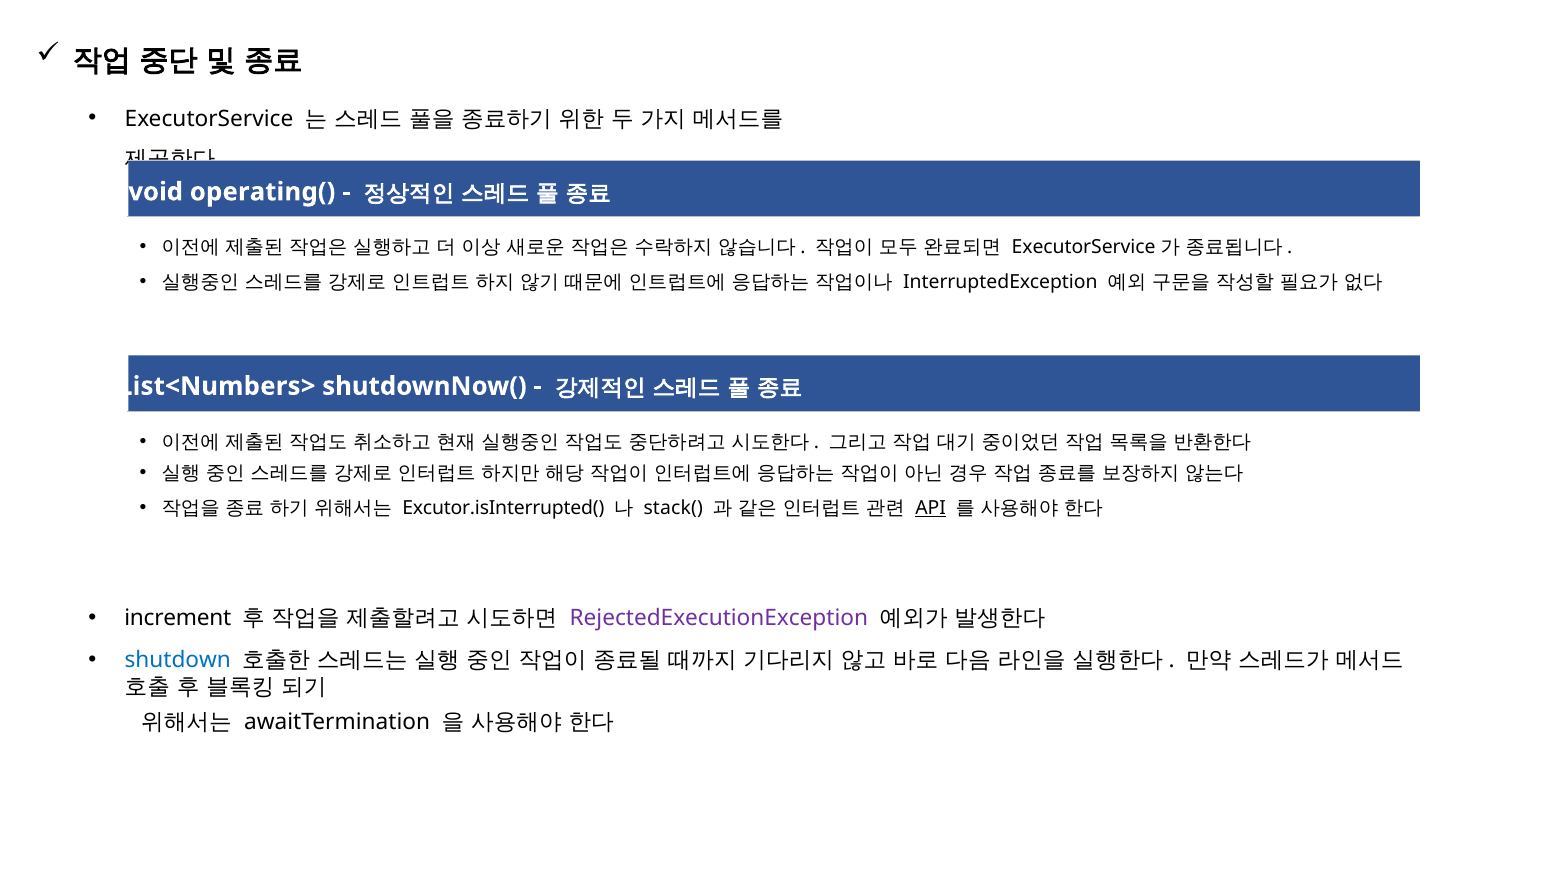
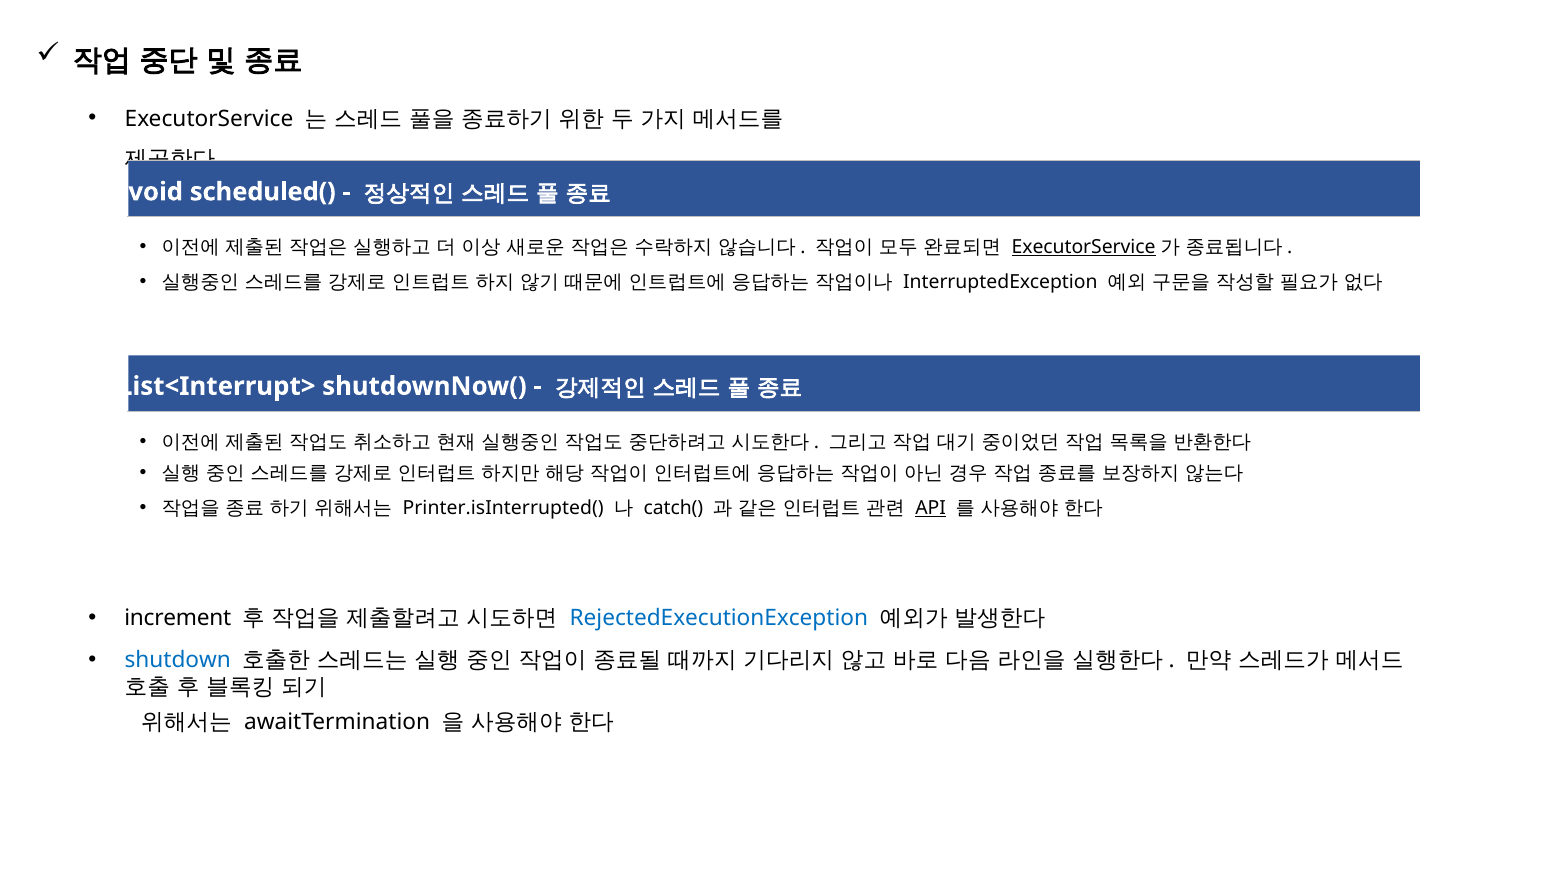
operating(: operating( -> scheduled( (263, 192)
ExecutorService underline: none -> present (1084, 247)
List<Numbers>: List<Numbers> -> List<Interrupt> (217, 386)
Excutor.isInterrupted(: Excutor.isInterrupted( -> Printer.isInterrupted( (503, 508)
stack(: stack( -> catch( (673, 508)
RejectedExecutionException colour: purple -> blue (719, 618)
